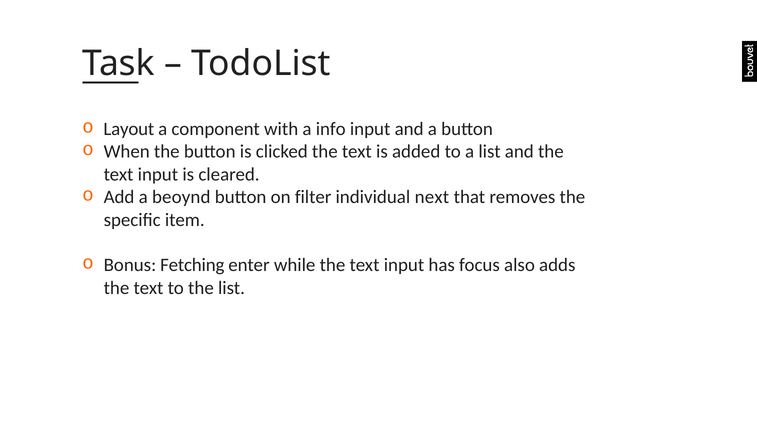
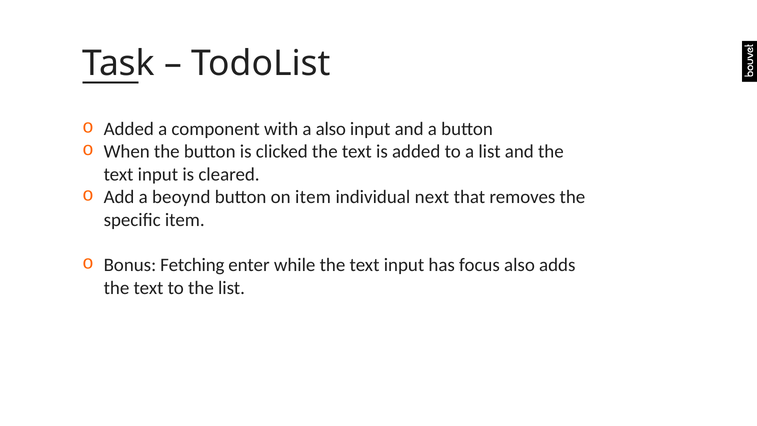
Layout: Layout -> Added (129, 129)
a info: info -> also (331, 129)
on filter: filter -> item (313, 197)
